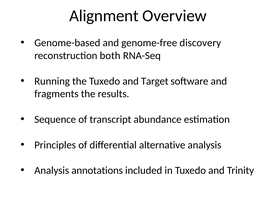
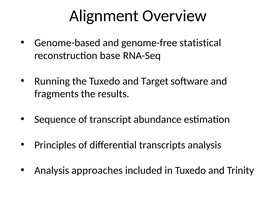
discovery: discovery -> statistical (200, 43)
both: both -> base (110, 56)
alternative: alternative -> transcripts (162, 145)
annotations: annotations -> approaches (97, 171)
